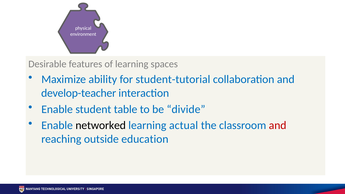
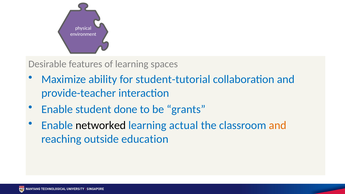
develop-teacher: develop-teacher -> provide-teacher (79, 93)
table: table -> done (126, 109)
divide: divide -> grants (186, 109)
and colour: red -> orange (278, 125)
